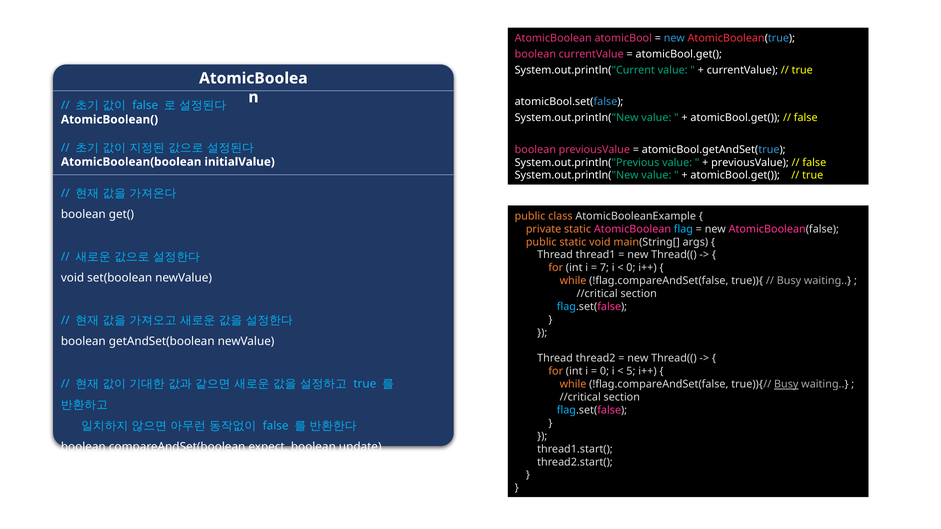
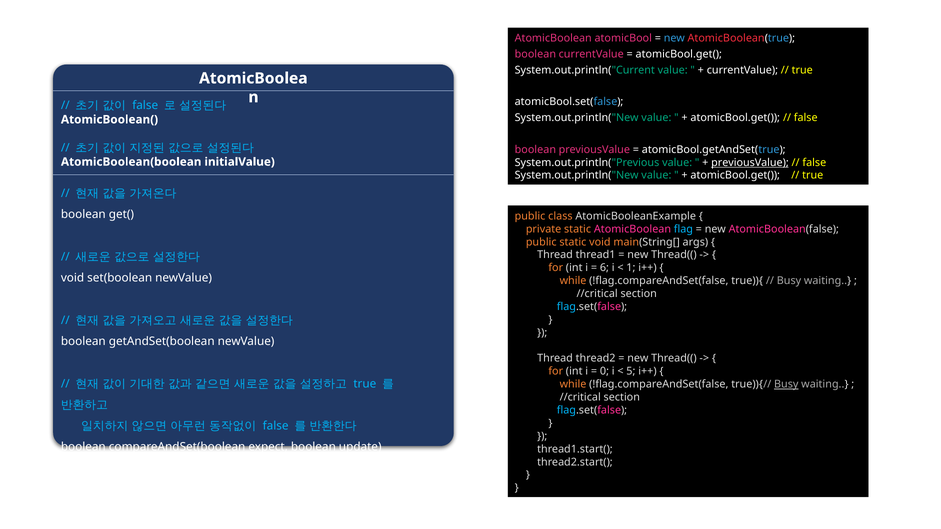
previousValue underline: none -> present (750, 163)
7: 7 -> 6 (604, 268)
0: 0 -> 1 (631, 268)
